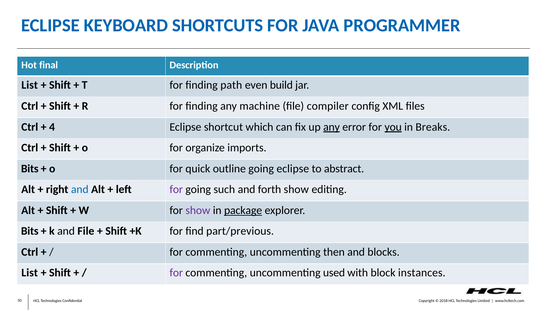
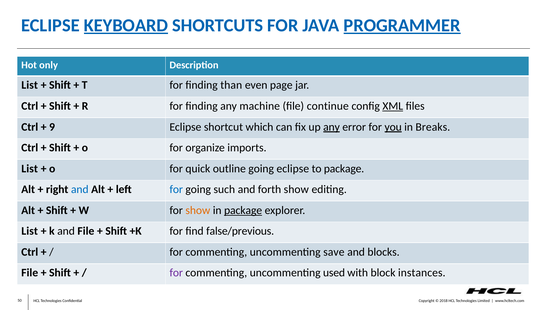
KEYBOARD underline: none -> present (126, 25)
PROGRAMMER underline: none -> present (402, 25)
final: final -> only (49, 65)
path: path -> than (231, 85)
build: build -> page (281, 85)
compiler: compiler -> continue (328, 106)
XML underline: none -> present (393, 106)
4: 4 -> 9 (52, 127)
Bits: Bits -> List (30, 169)
to abstract: abstract -> package (344, 169)
for colour: purple -> blue (176, 189)
show colour: purple -> orange (198, 210)
Bits: Bits -> List (30, 231)
part/previous: part/previous -> false/previous (240, 231)
then: then -> save (334, 252)
List: List -> File (30, 273)
